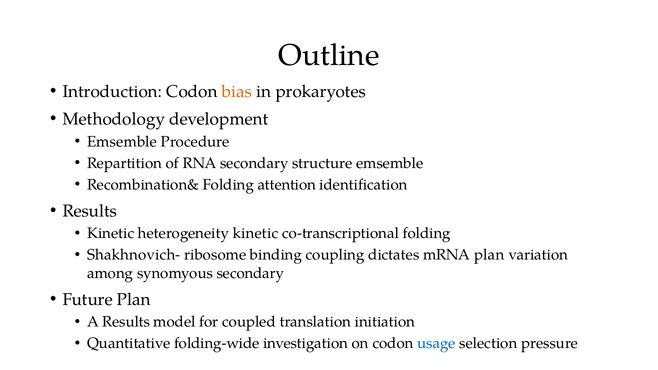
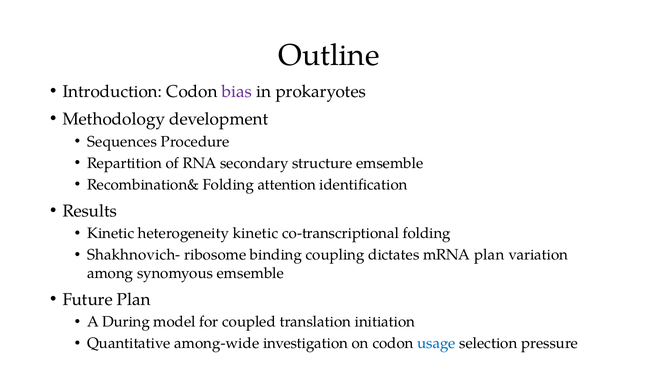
bias colour: orange -> purple (237, 92)
Emsemble: Emsemble -> Sequences (122, 142)
synomyous secondary: secondary -> emsemble (250, 273)
A Results: Results -> During (126, 322)
folding-wide: folding-wide -> among-wide (217, 344)
